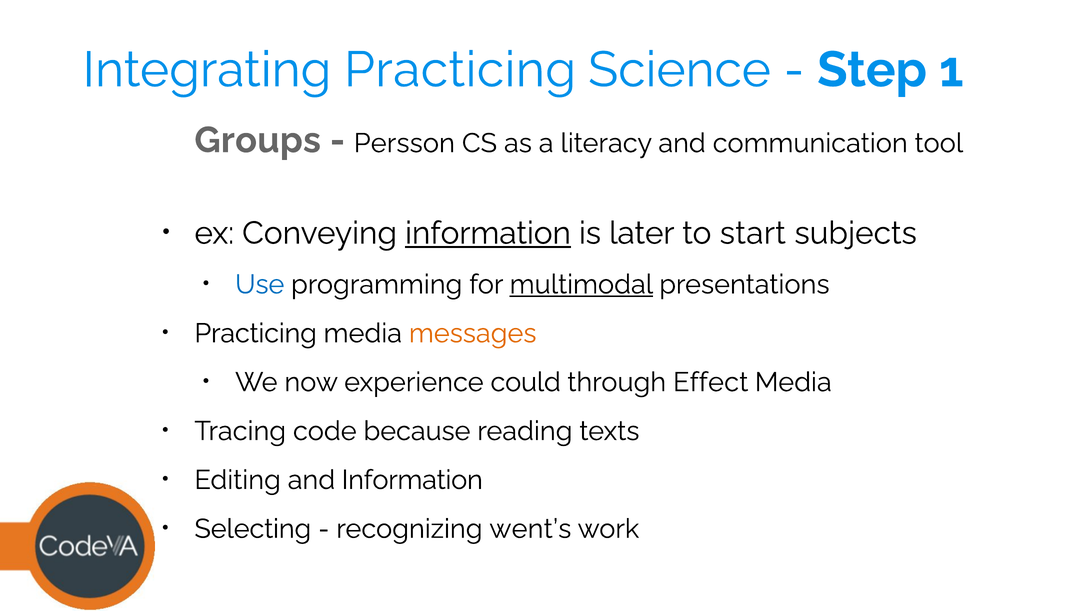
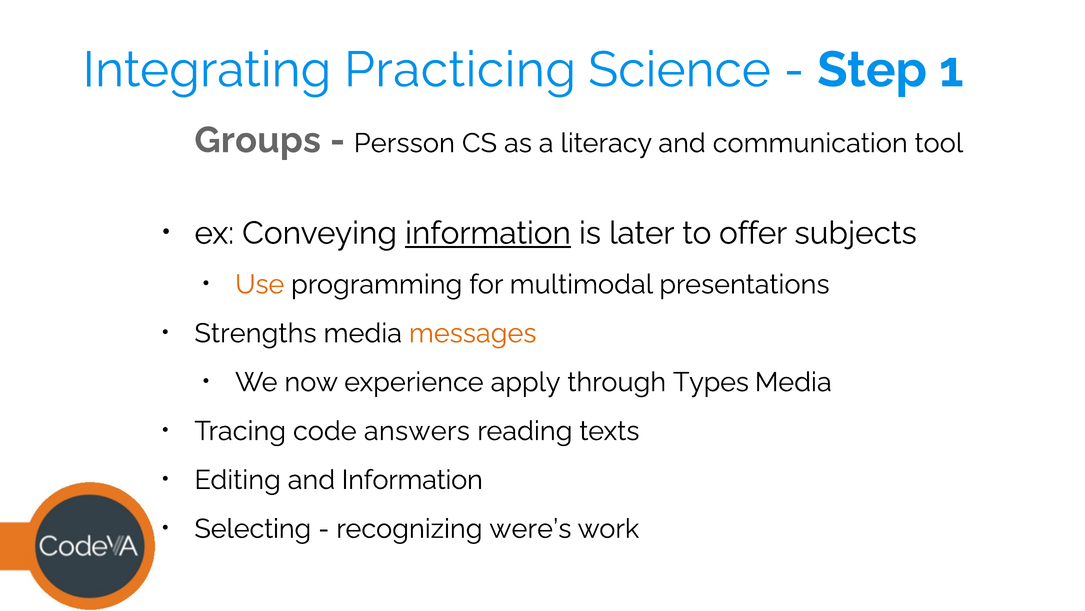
start: start -> offer (753, 233)
Use colour: blue -> orange (260, 284)
multimodal underline: present -> none (581, 284)
Practicing: Practicing -> Strengths (255, 333)
could: could -> apply (526, 382)
Effect: Effect -> Types (711, 382)
because: because -> answers (417, 431)
went’s: went’s -> were’s (530, 528)
